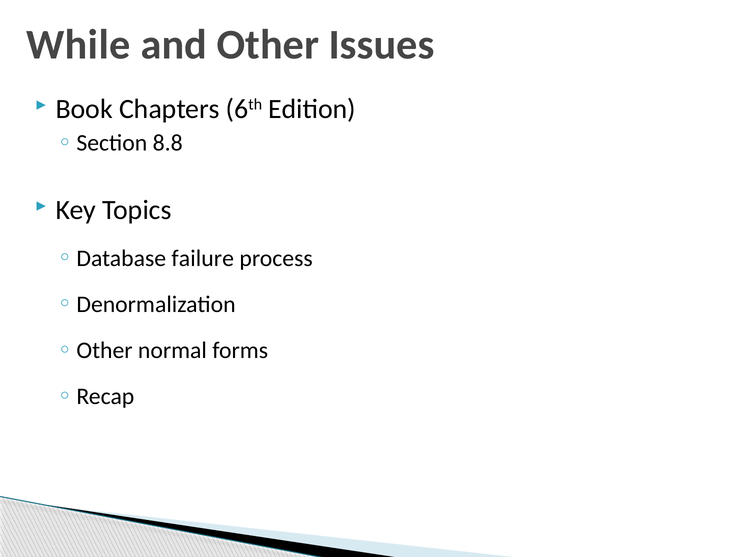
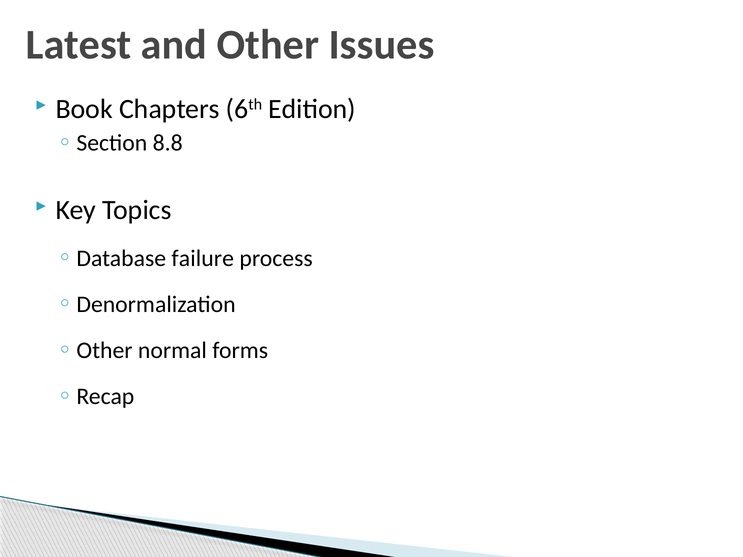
While: While -> Latest (79, 45)
